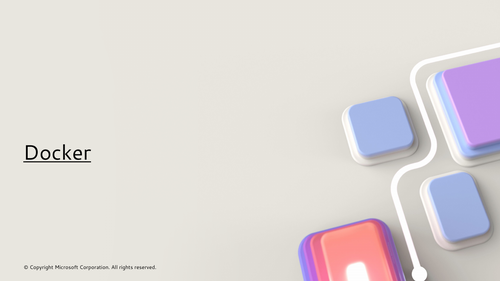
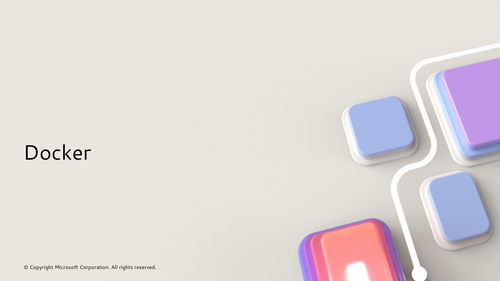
Docker underline: present -> none (57, 153)
